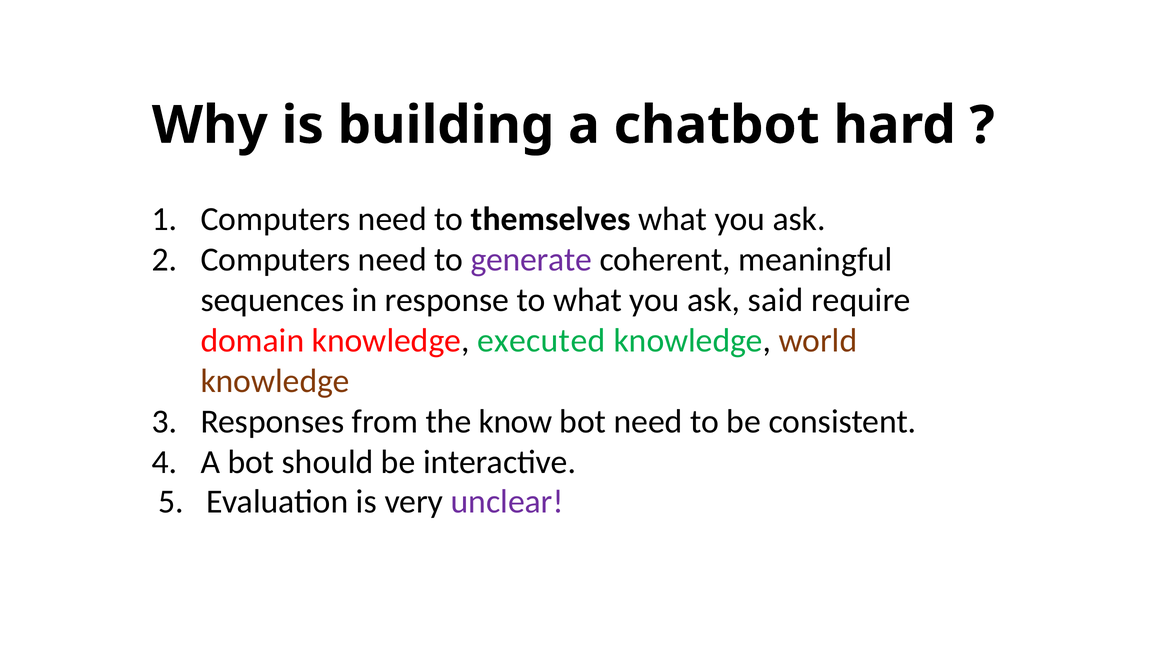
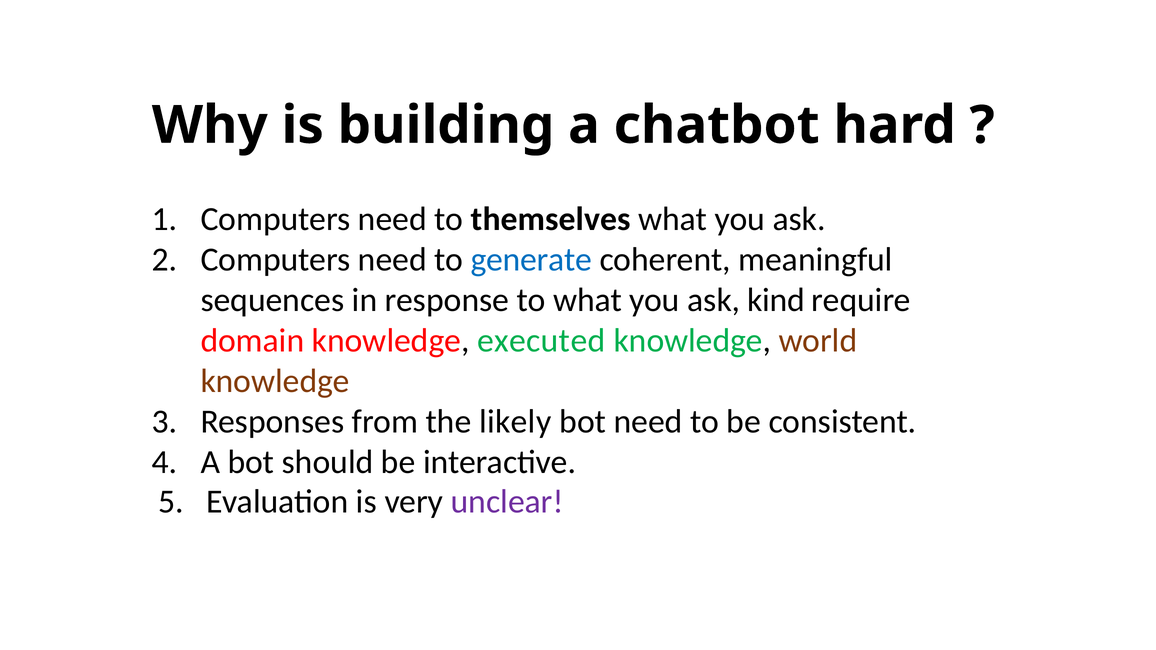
generate colour: purple -> blue (531, 260)
said: said -> kind (776, 300)
know: know -> likely (515, 422)
